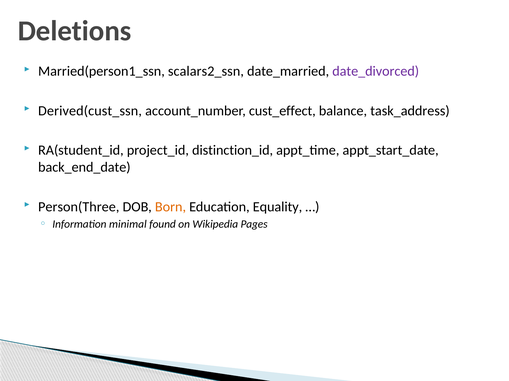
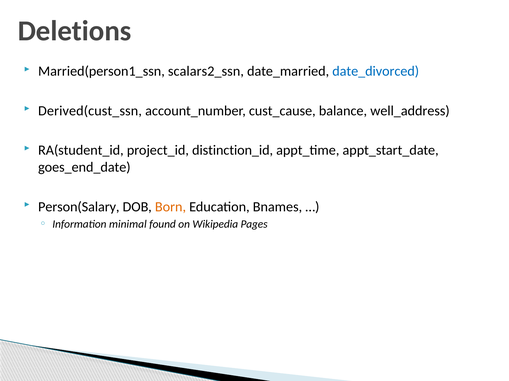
date_divorced colour: purple -> blue (376, 71)
cust_effect: cust_effect -> cust_cause (282, 111)
task_address: task_address -> well_address (410, 111)
back_end_date: back_end_date -> goes_end_date (84, 168)
Person(Three: Person(Three -> Person(Salary (79, 207)
Equality: Equality -> Bnames (277, 207)
